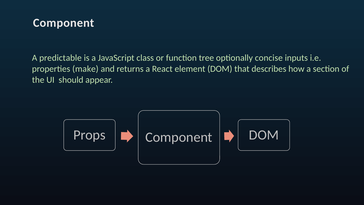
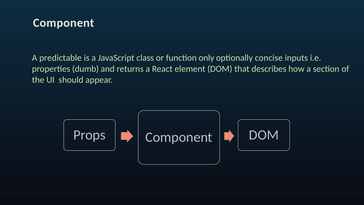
tree: tree -> only (206, 58)
make: make -> dumb (86, 69)
